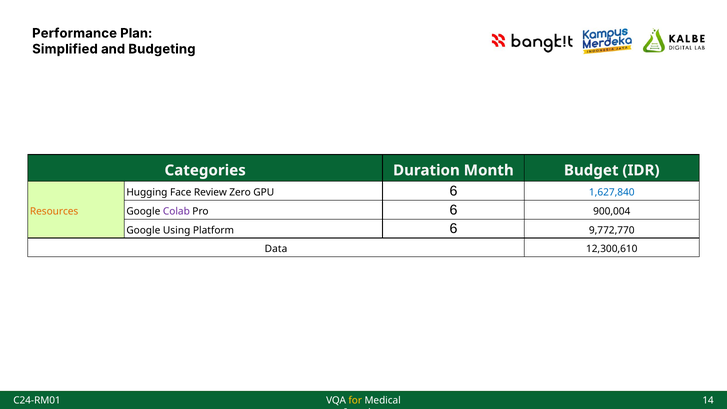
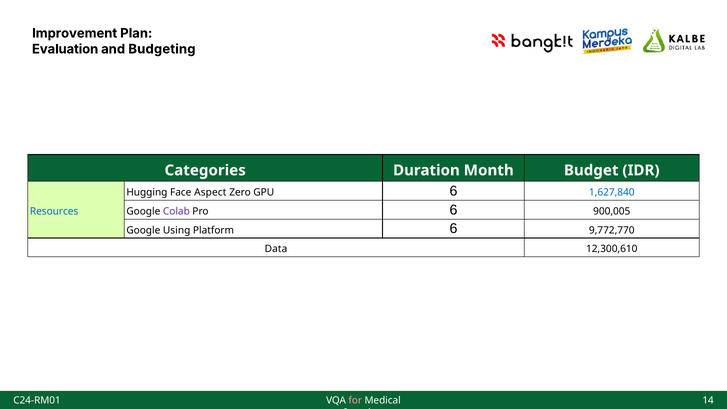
Performance: Performance -> Improvement (75, 33)
Simplified: Simplified -> Evaluation (65, 49)
Review: Review -> Aspect (210, 192)
Resources colour: orange -> blue (54, 211)
900,004: 900,004 -> 900,005 (612, 211)
for colour: yellow -> pink (355, 401)
